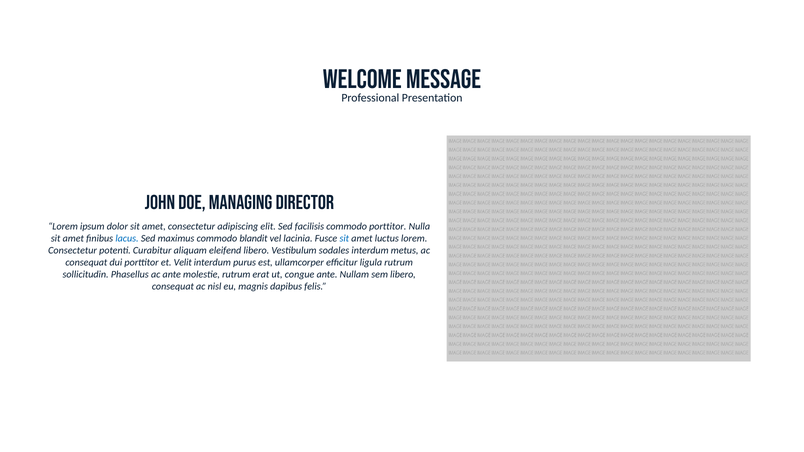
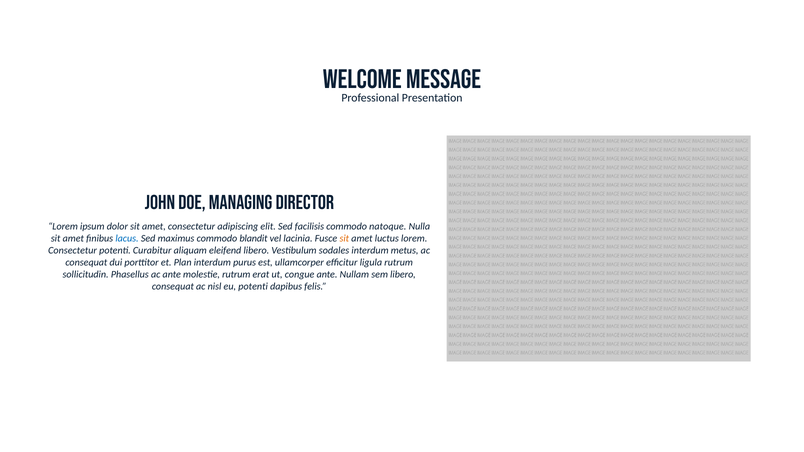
commodo porttitor: porttitor -> natoque (388, 226)
sit colour: blue -> orange (344, 239)
Velit: Velit -> Plan (183, 263)
eu magnis: magnis -> potenti (253, 287)
